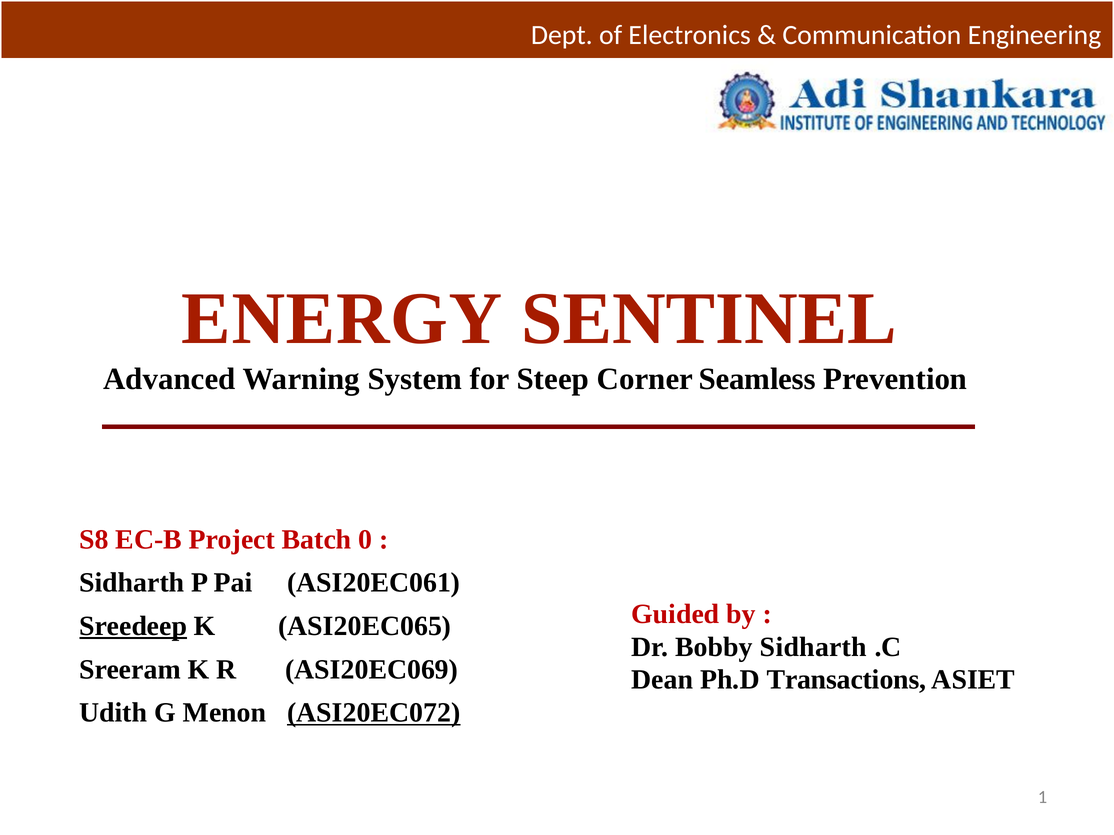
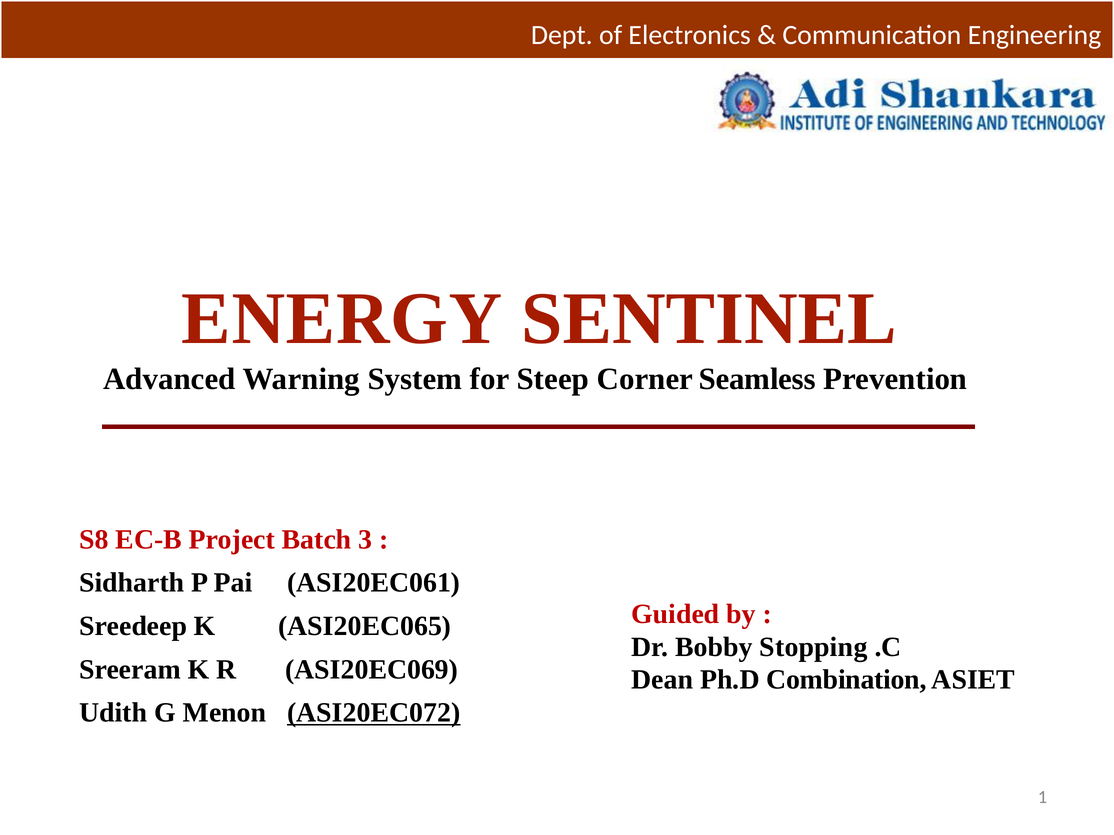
0: 0 -> 3 (365, 540)
Sreedeep underline: present -> none (133, 626)
Bobby Sidharth: Sidharth -> Stopping (813, 647)
Transactions: Transactions -> Combination (847, 680)
